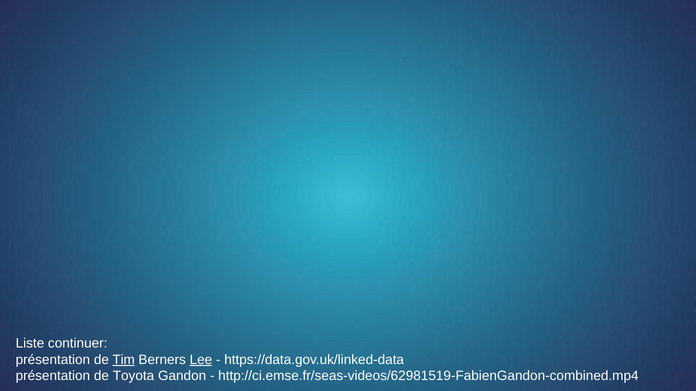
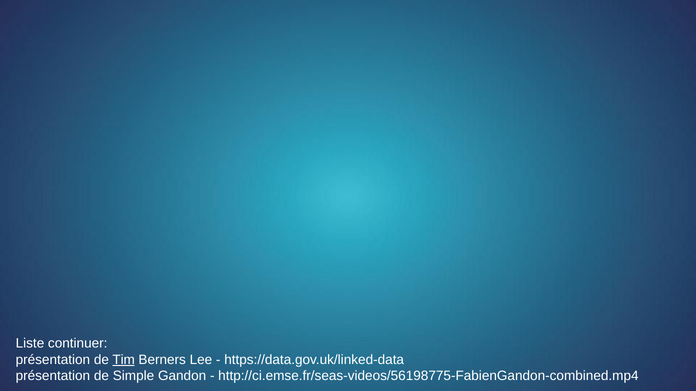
Lee underline: present -> none (201, 360)
Toyota: Toyota -> Simple (134, 376)
http://ci.emse.fr/seas-videos/62981519-FabienGandon-combined.mp4: http://ci.emse.fr/seas-videos/62981519-FabienGandon-combined.mp4 -> http://ci.emse.fr/seas-videos/56198775-FabienGandon-combined.mp4 (428, 376)
